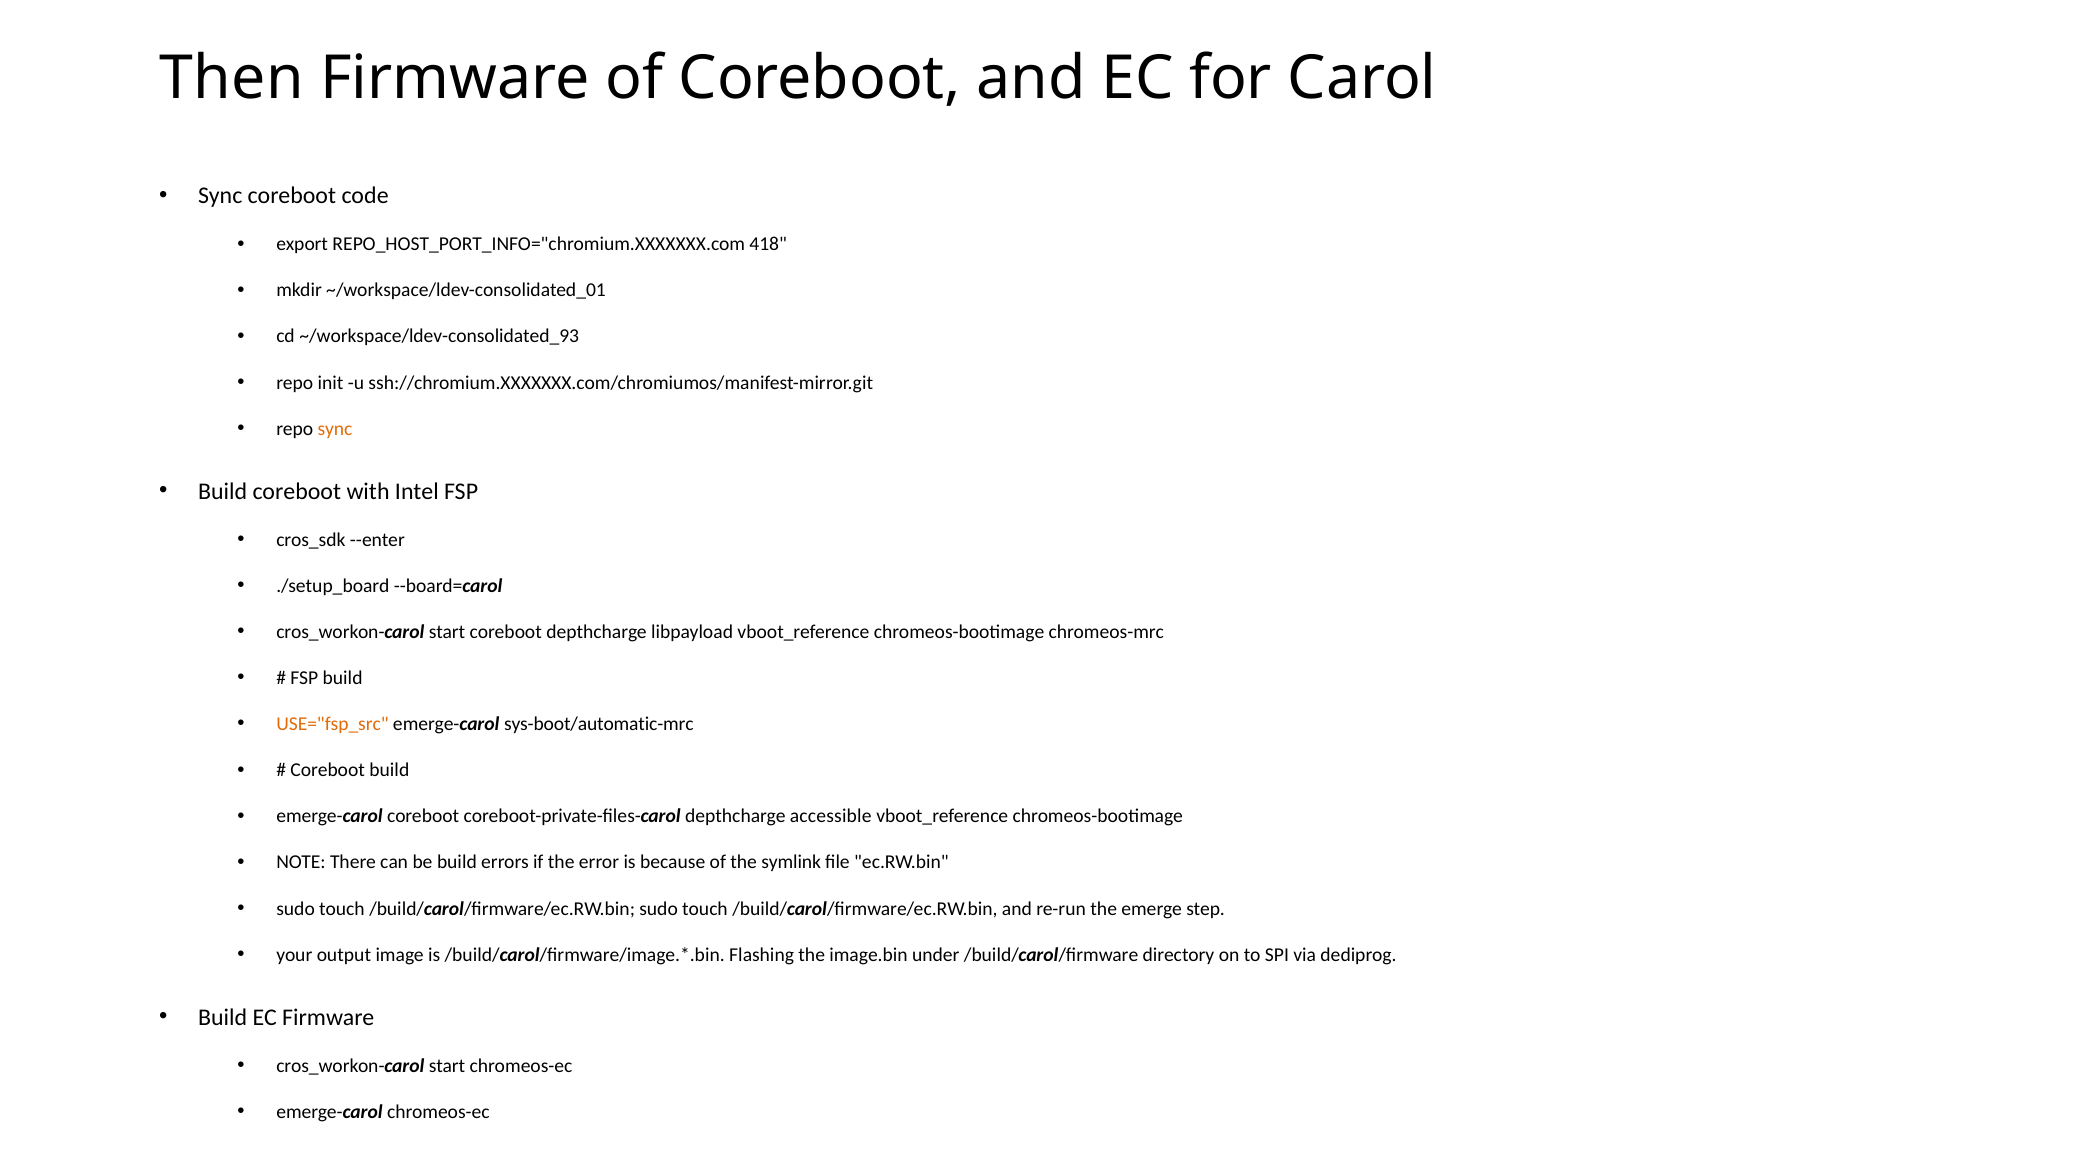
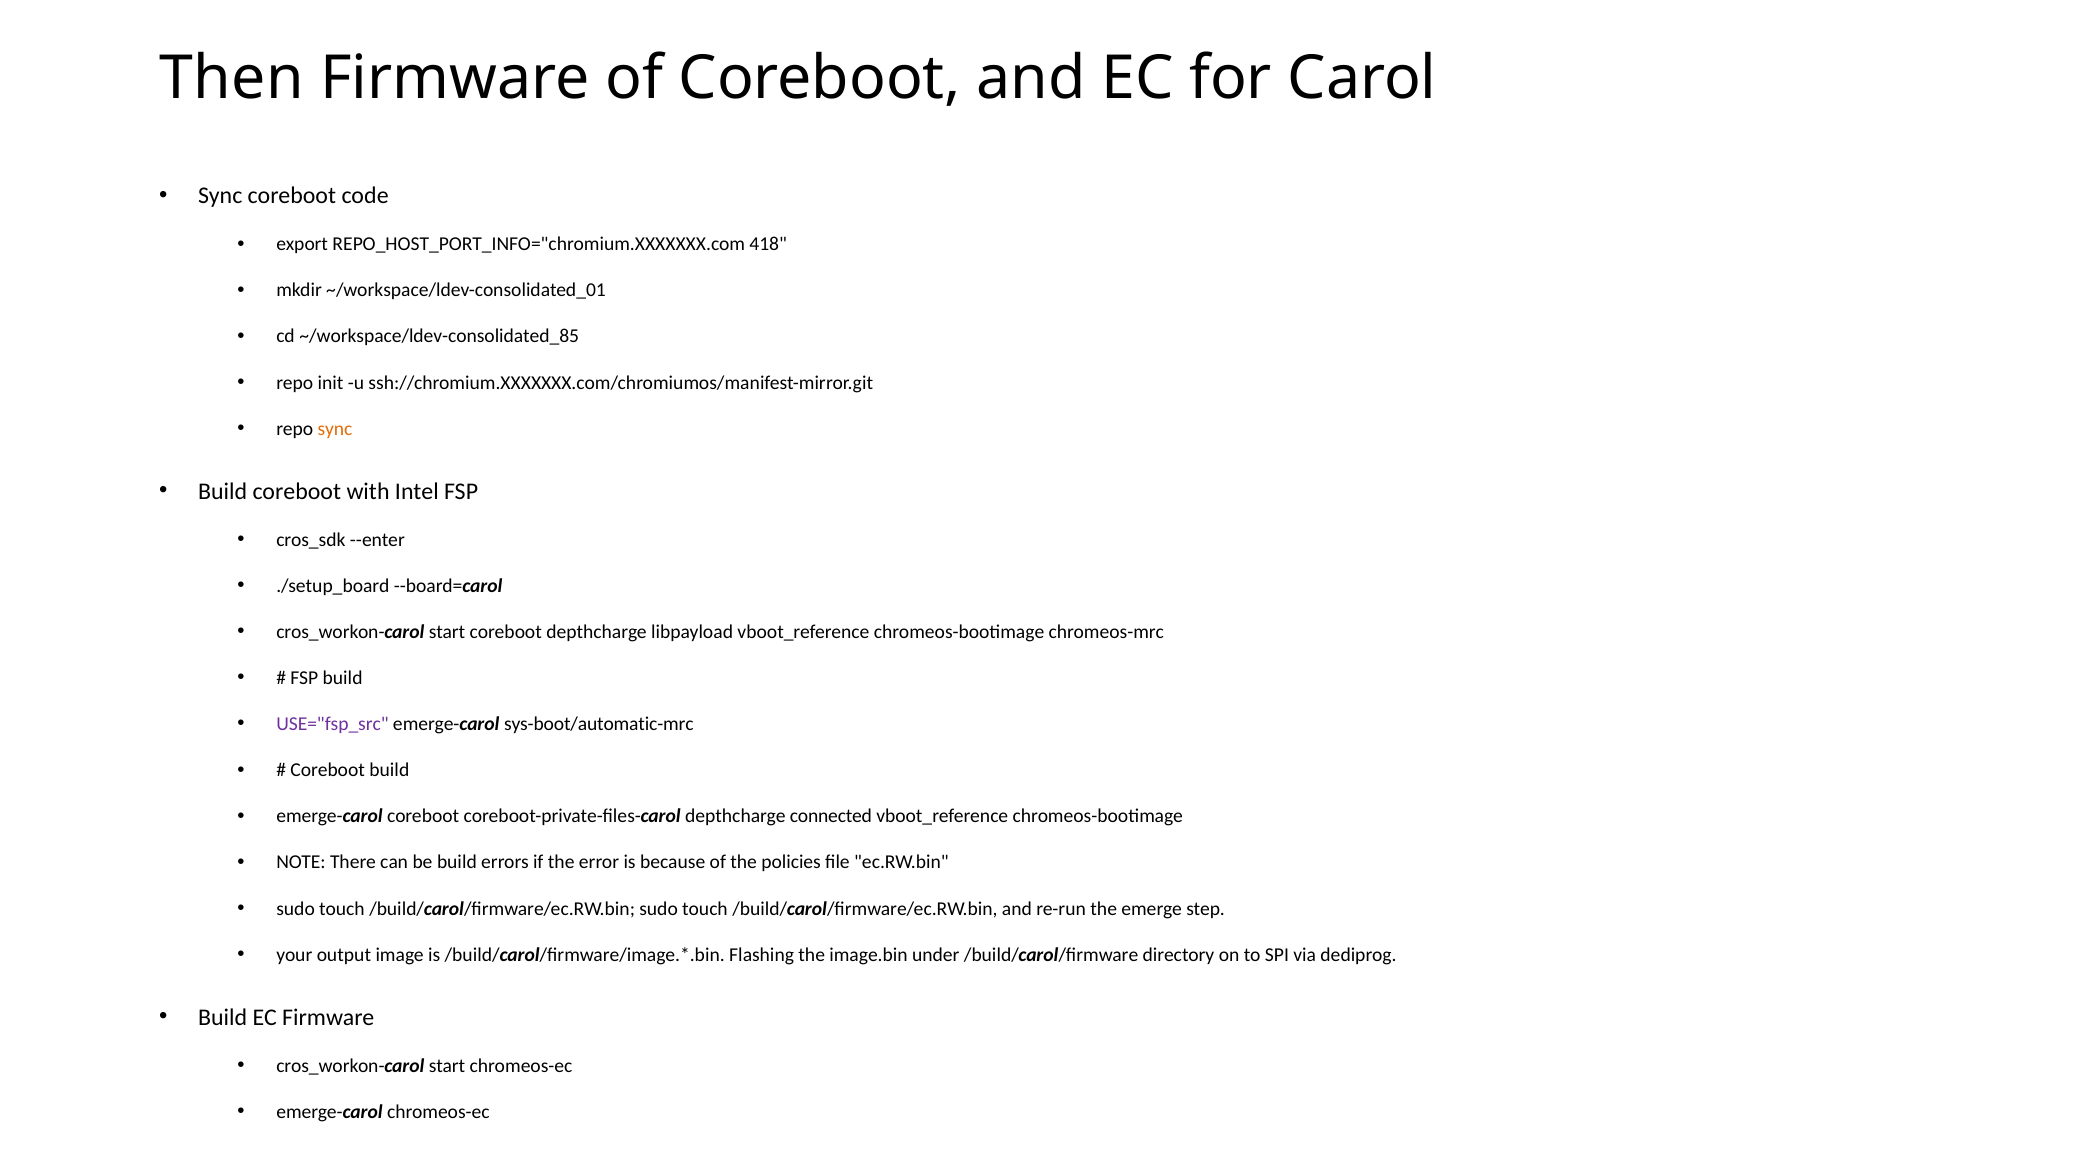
~/workspace/ldev-consolidated_93: ~/workspace/ldev-consolidated_93 -> ~/workspace/ldev-consolidated_85 (439, 337)
USE="fsp_src colour: orange -> purple (332, 724)
accessible: accessible -> connected (831, 817)
symlink: symlink -> policies (791, 863)
